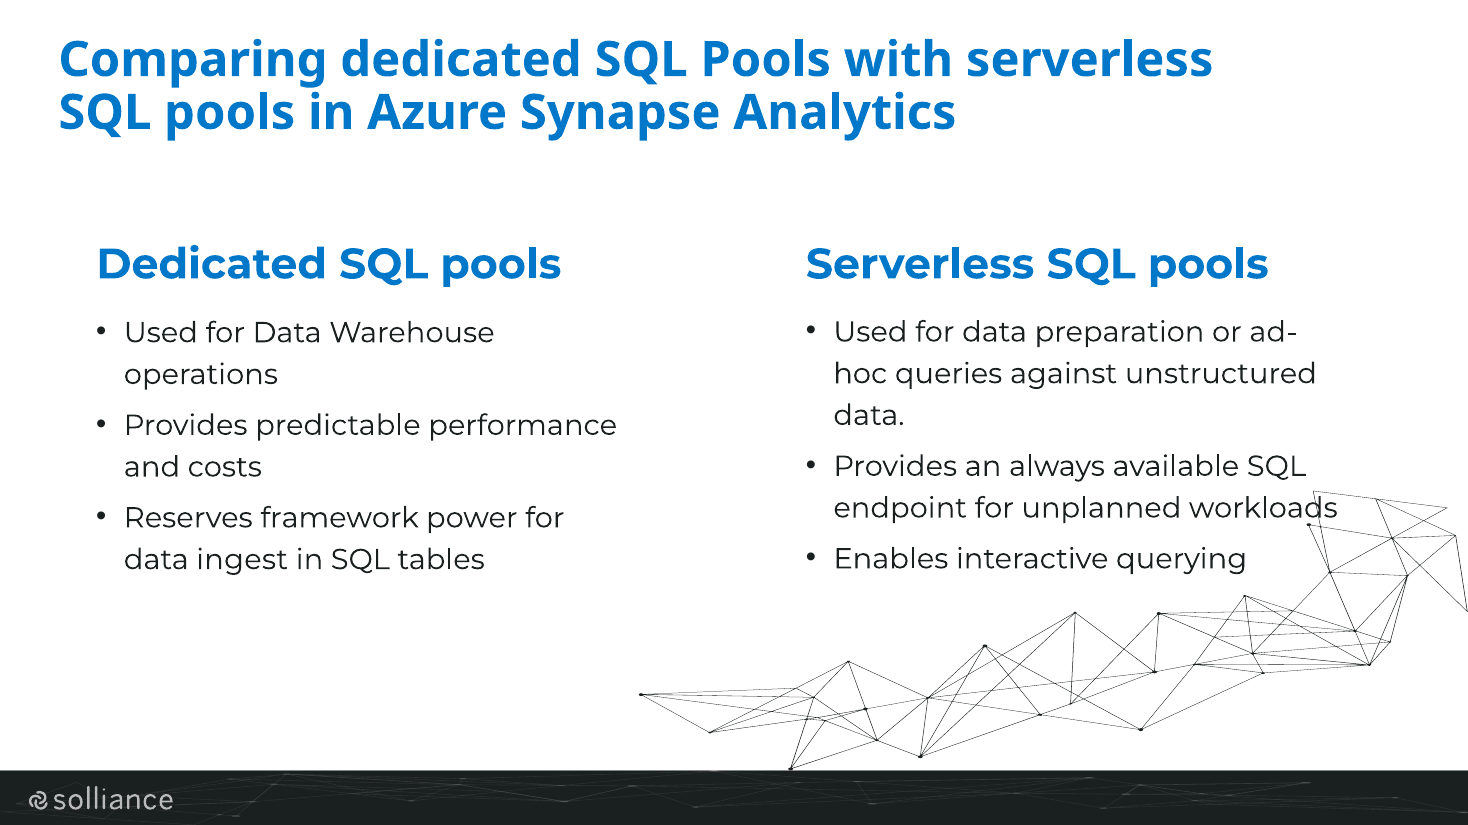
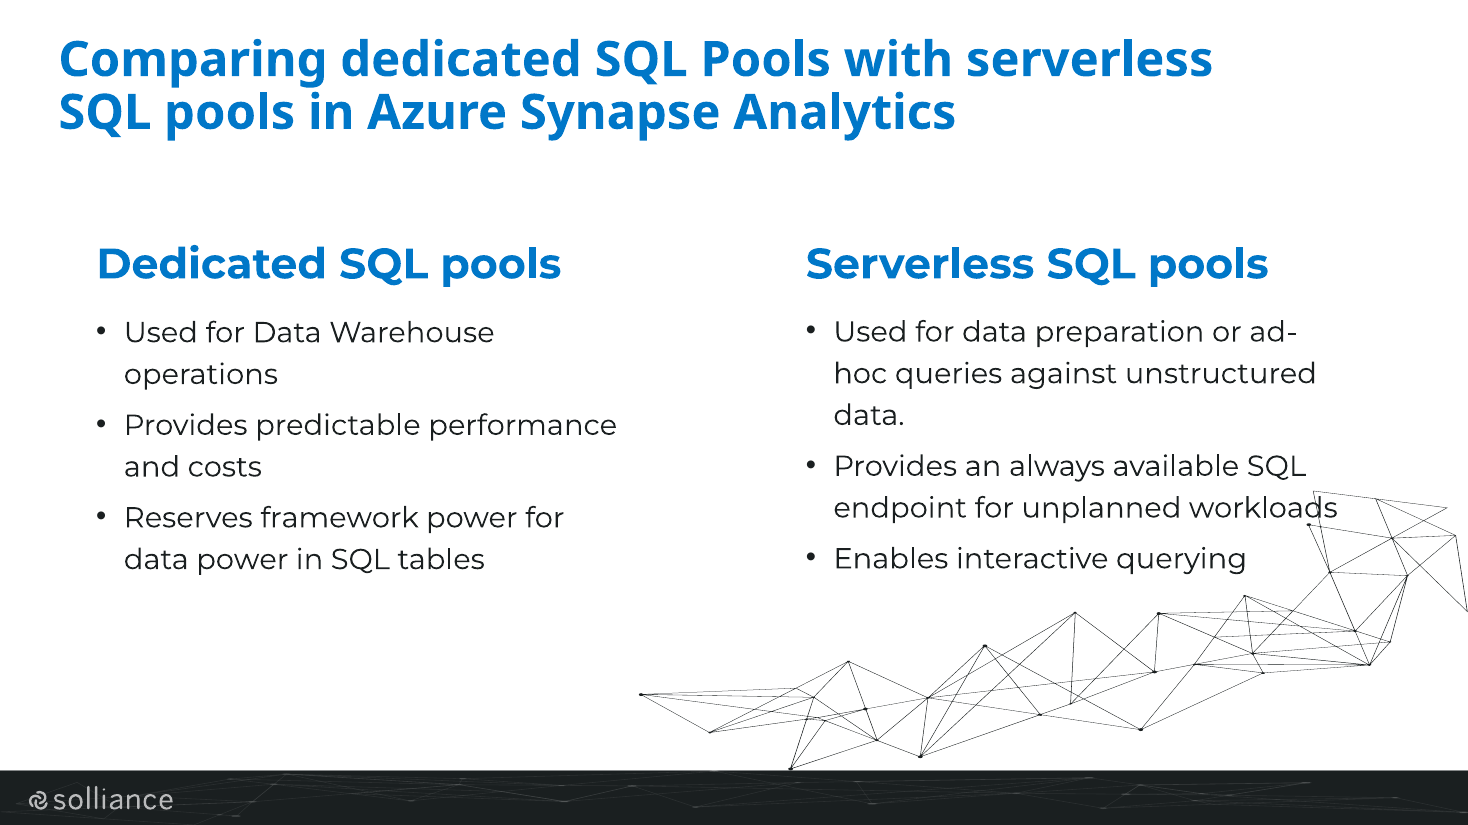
data ingest: ingest -> power (242, 560)
